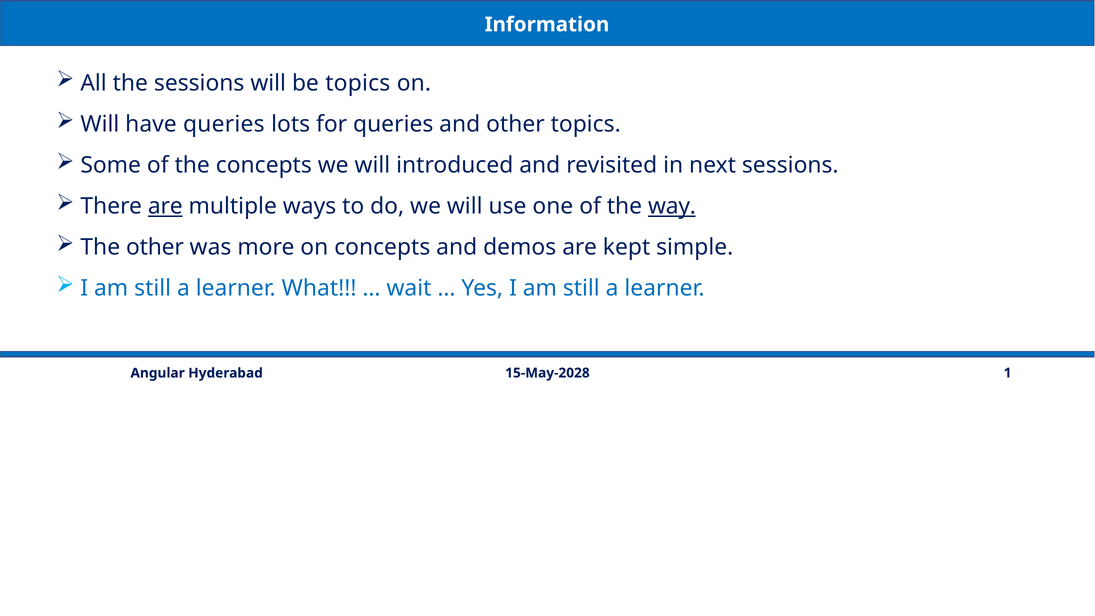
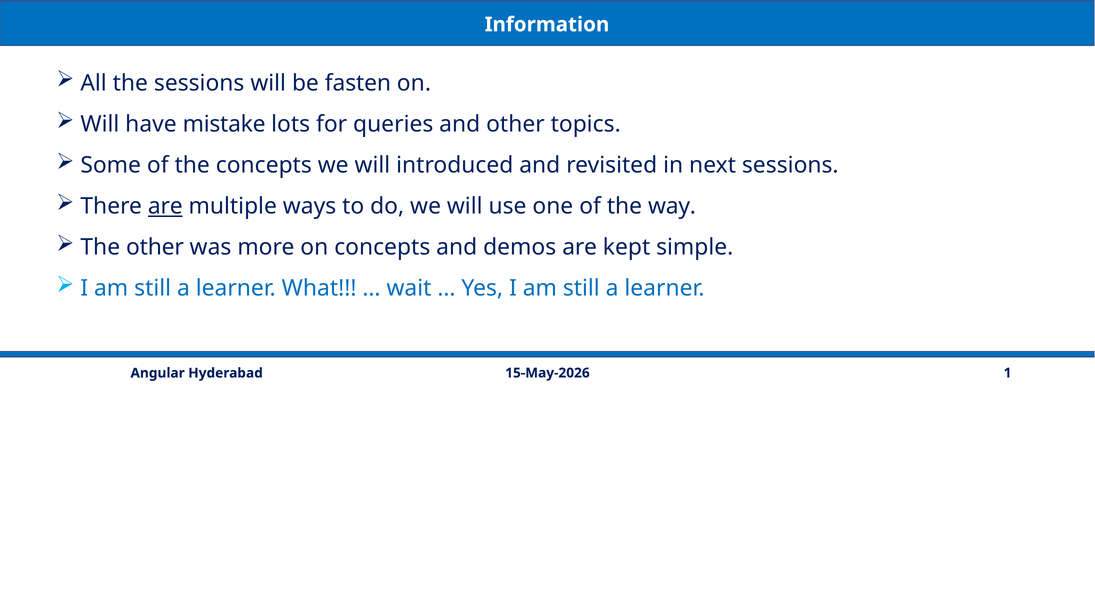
be topics: topics -> fasten (358, 83)
have queries: queries -> mistake (224, 124)
way underline: present -> none (672, 206)
15-May-2028: 15-May-2028 -> 15-May-2026 (547, 373)
